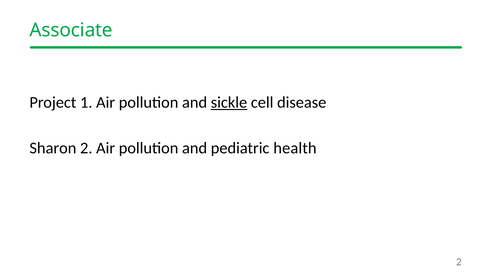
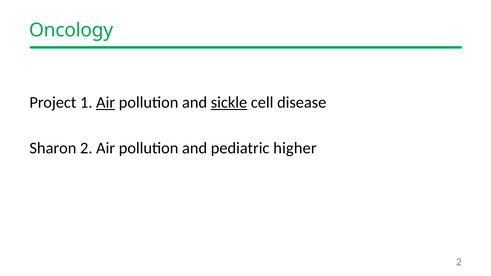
Associate: Associate -> Oncology (71, 30)
Air underline: none -> present (106, 102)
health: health -> higher (295, 148)
